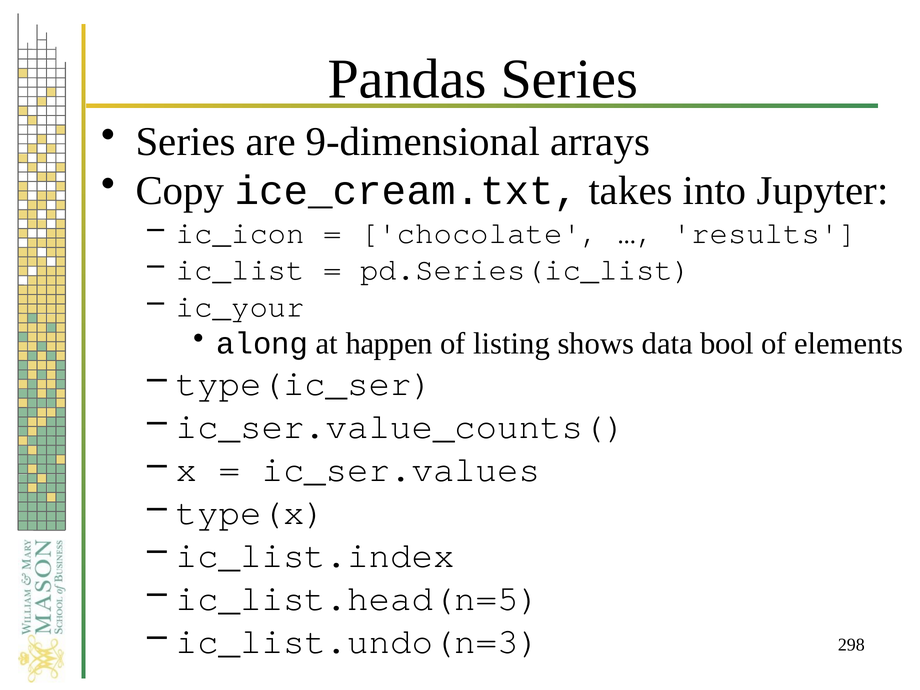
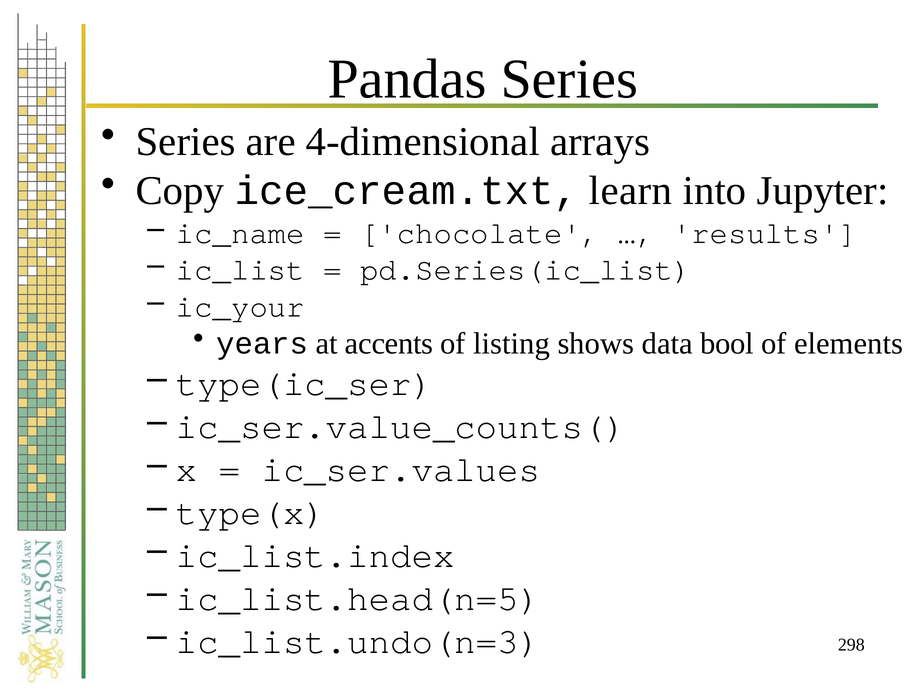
9-dimensional: 9-dimensional -> 4-dimensional (423, 142)
takes: takes -> learn (630, 191)
ic_icon: ic_icon -> ic_name (240, 233)
along: along -> years (262, 343)
happen: happen -> accents (389, 343)
